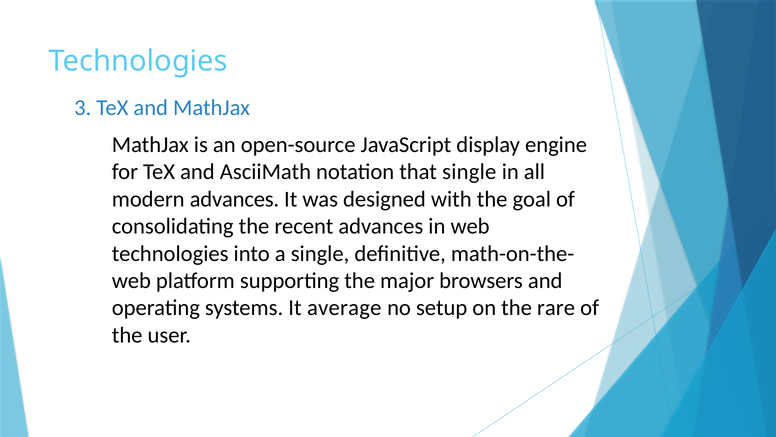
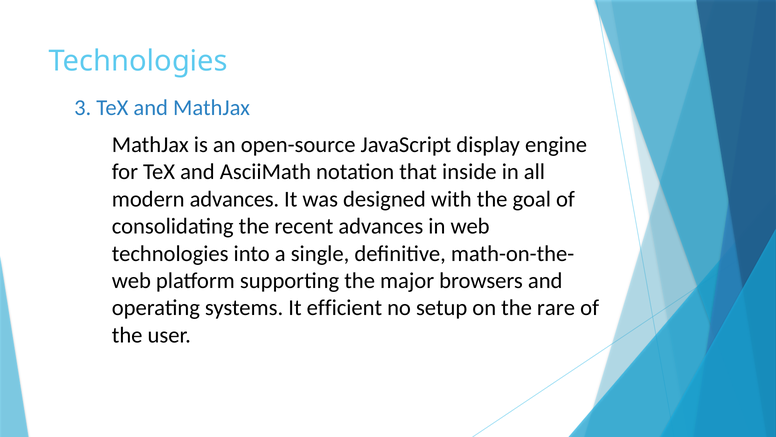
that single: single -> inside (469, 172)
average: average -> efficient (344, 308)
